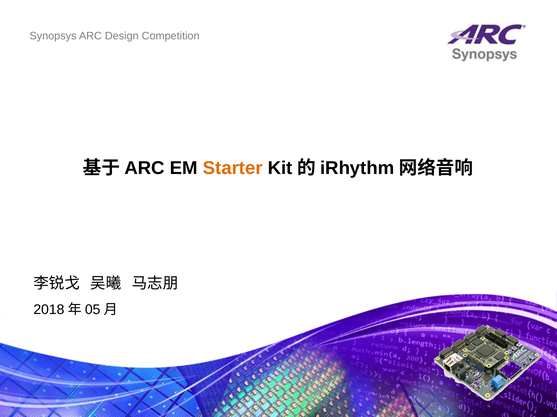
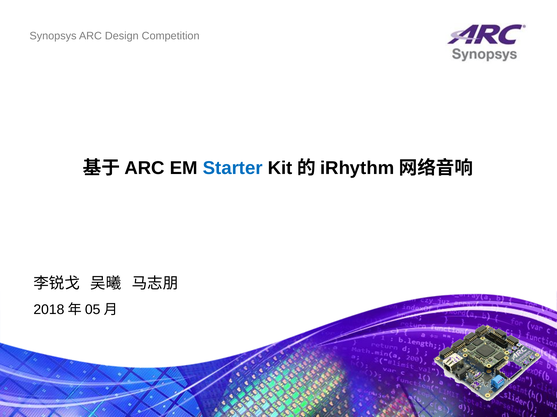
Starter colour: orange -> blue (233, 168)
